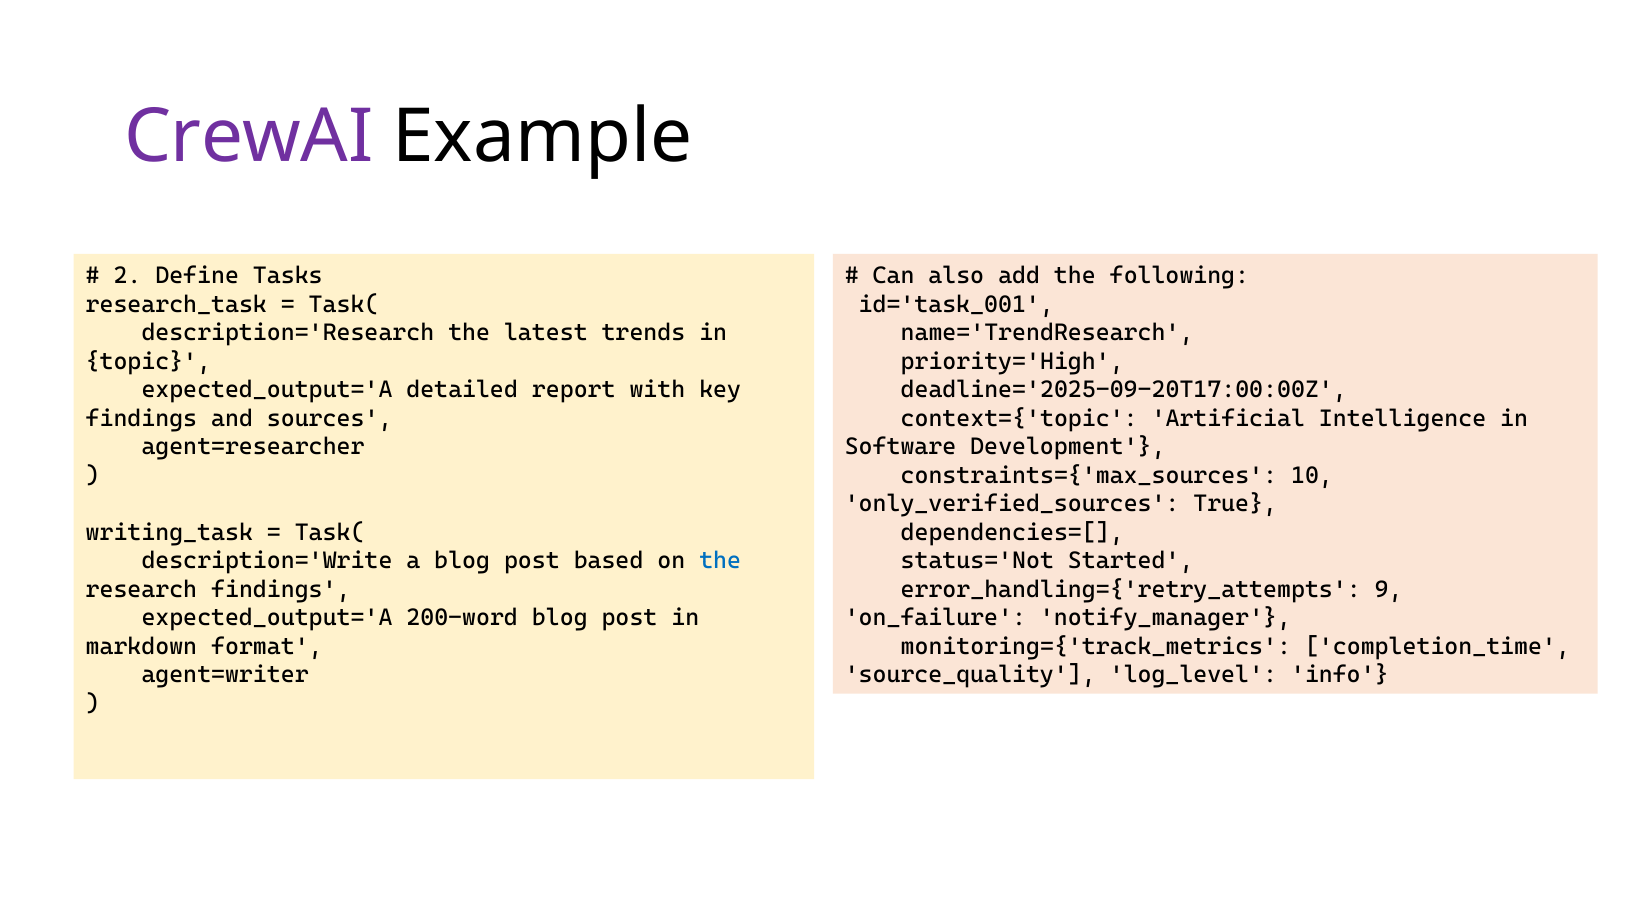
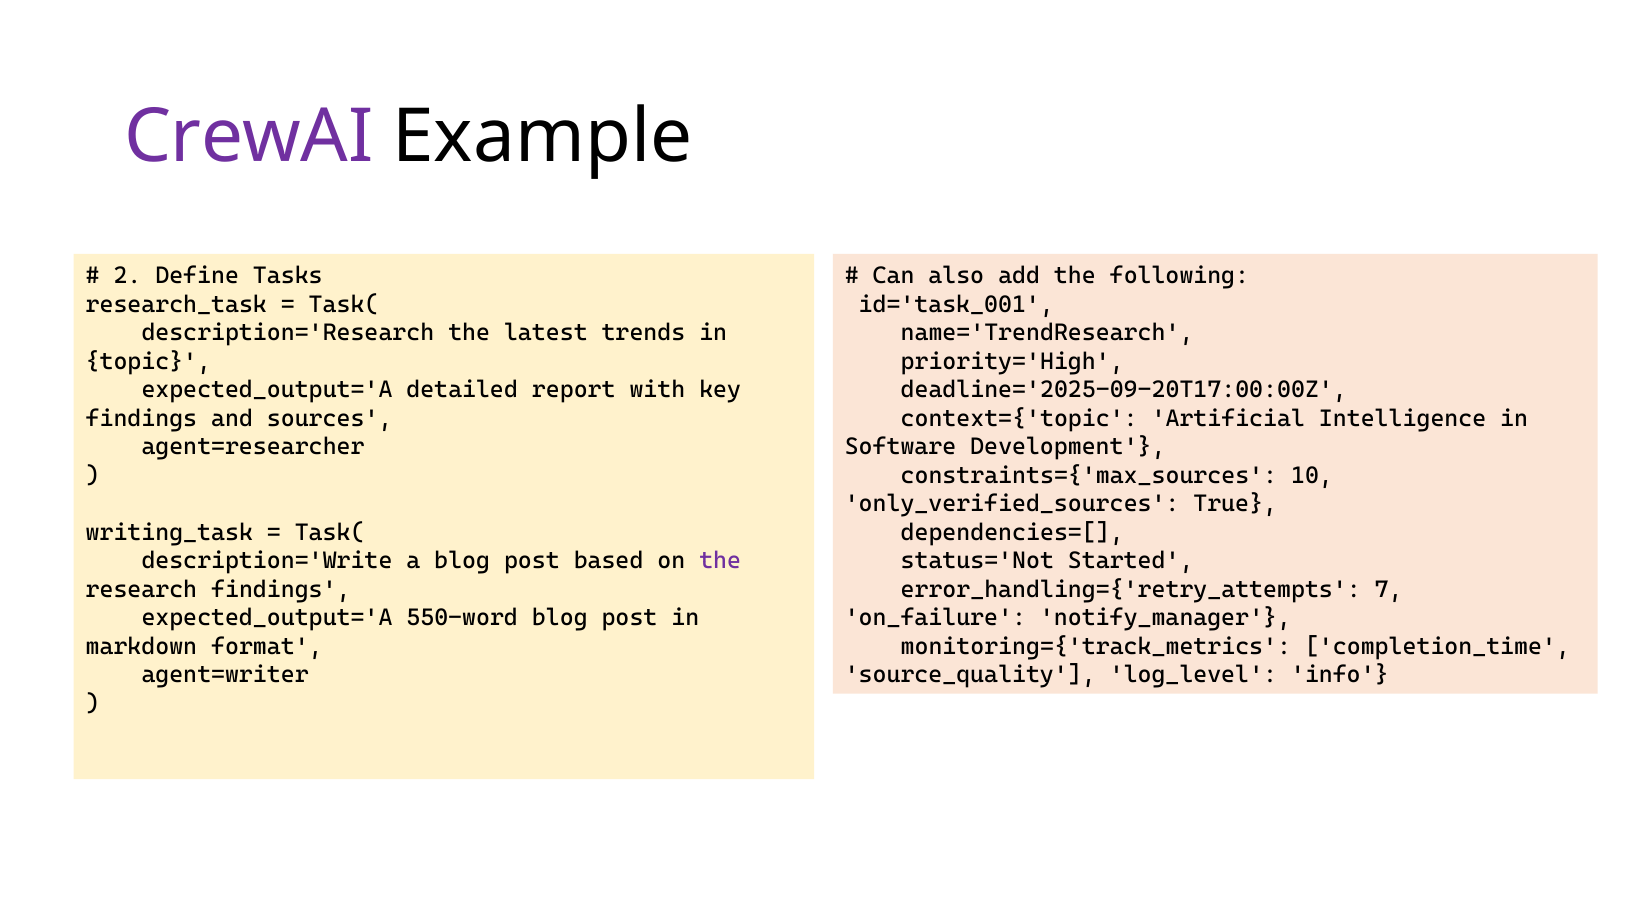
the colour: blue -> purple (720, 561)
9: 9 -> 7 (1389, 590)
200-word: 200-word -> 550-word (462, 618)
